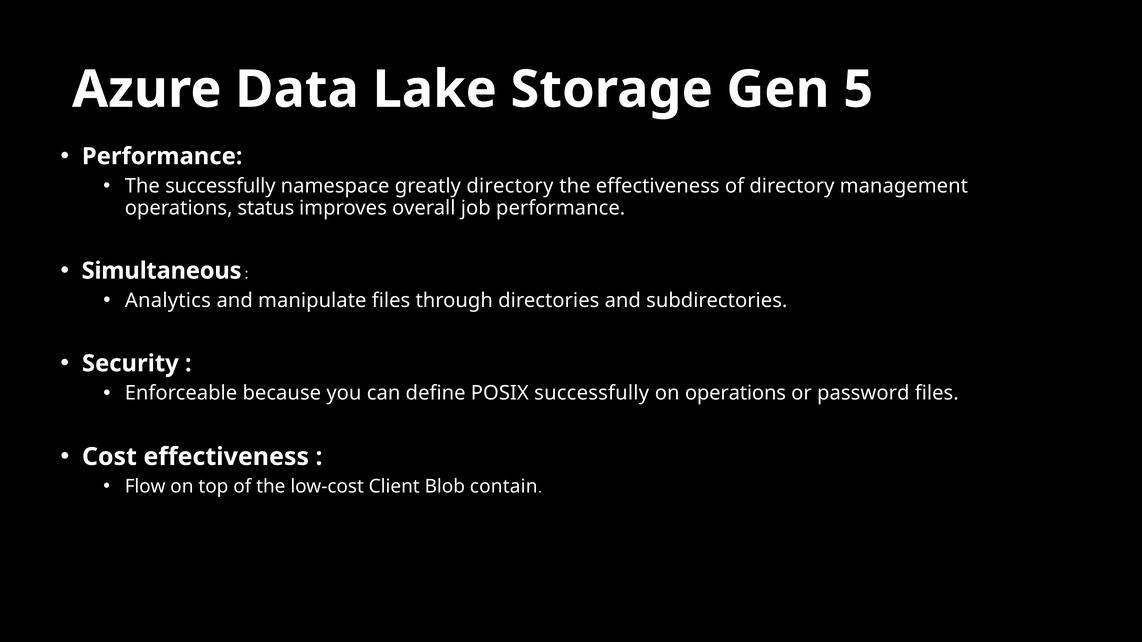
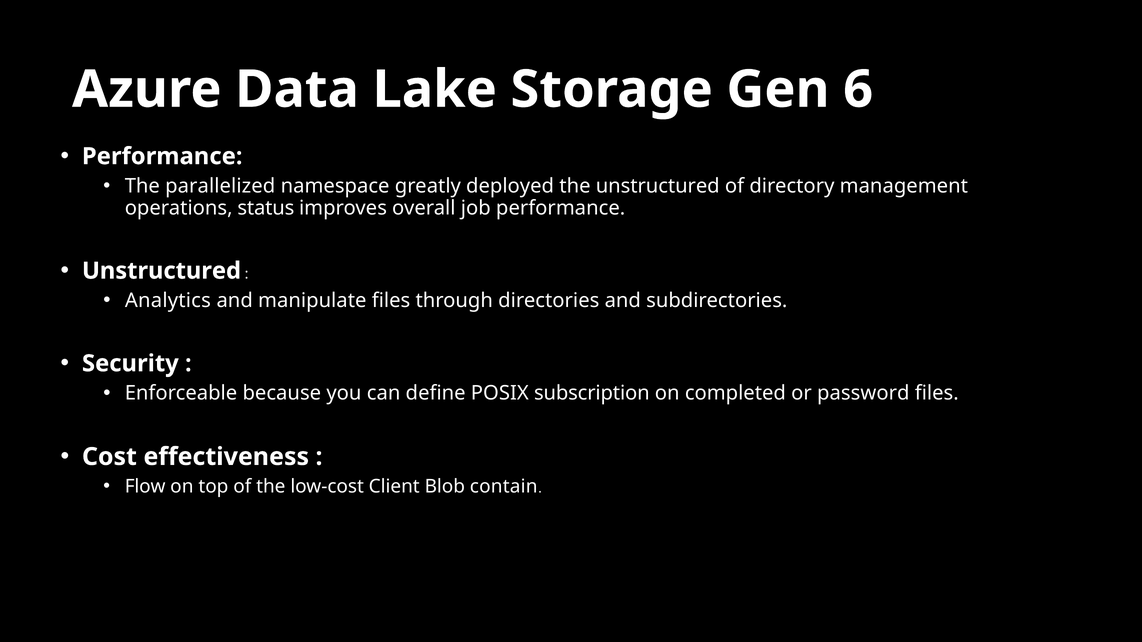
5: 5 -> 6 (858, 90)
The successfully: successfully -> parallelized (220, 186)
greatly directory: directory -> deployed (510, 186)
the effectiveness: effectiveness -> unstructured (658, 186)
Simultaneous: Simultaneous -> Unstructured (161, 271)
POSIX successfully: successfully -> subscription (592, 393)
on operations: operations -> completed (735, 393)
